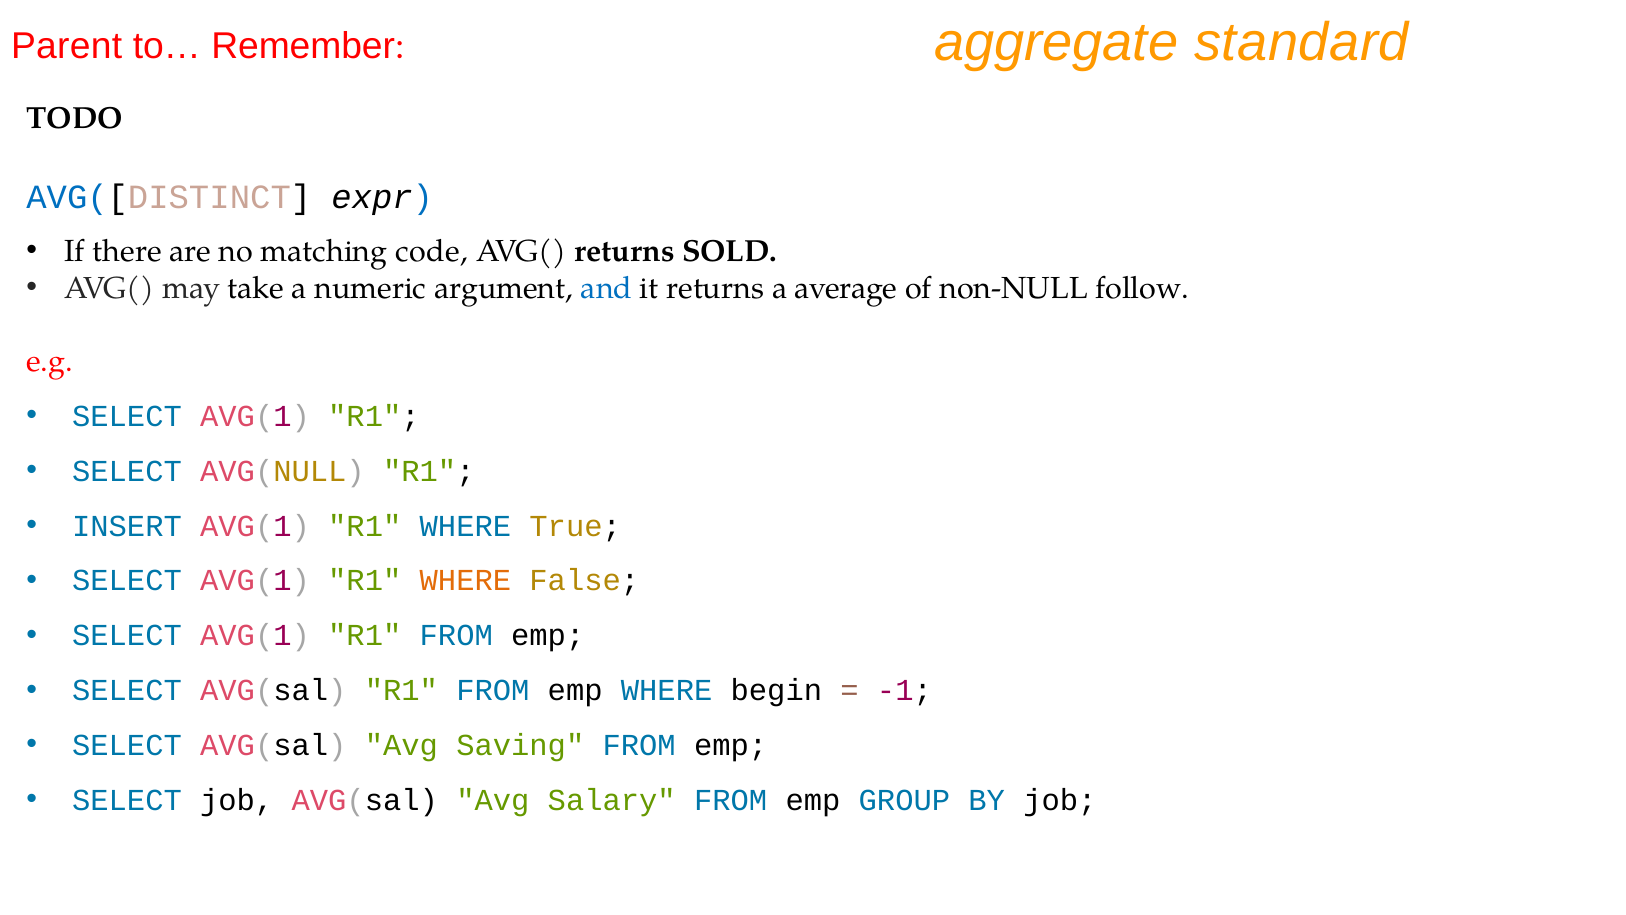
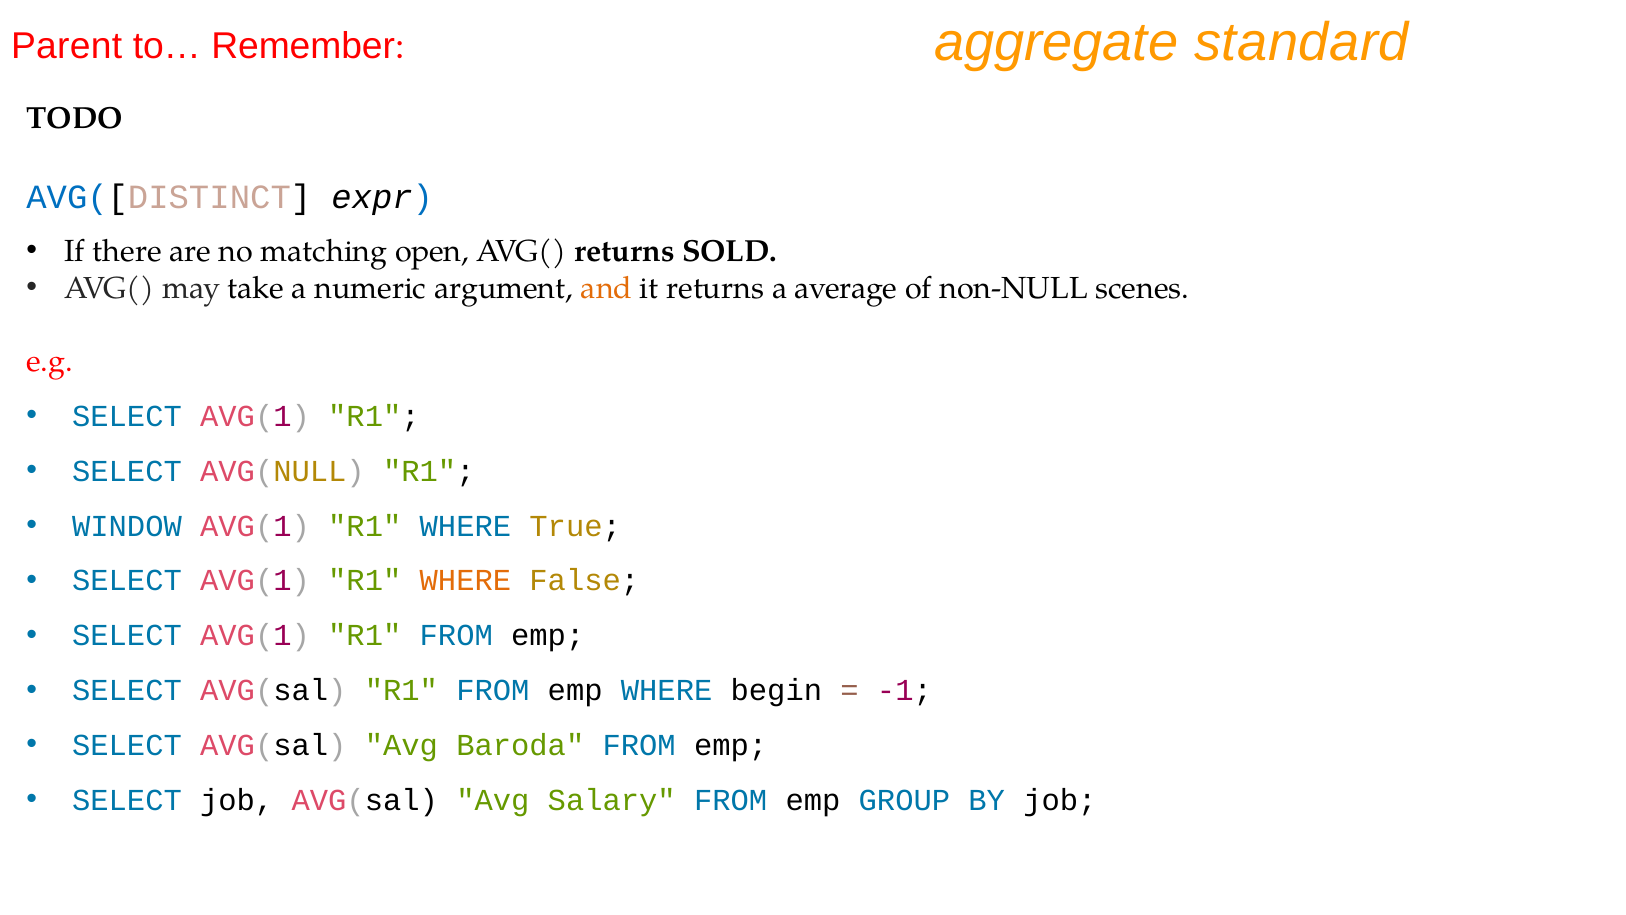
code: code -> open (432, 251)
and colour: blue -> orange (607, 288)
follow: follow -> scenes (1142, 288)
INSERT: INSERT -> WINDOW (127, 526)
Saving: Saving -> Baroda (520, 745)
